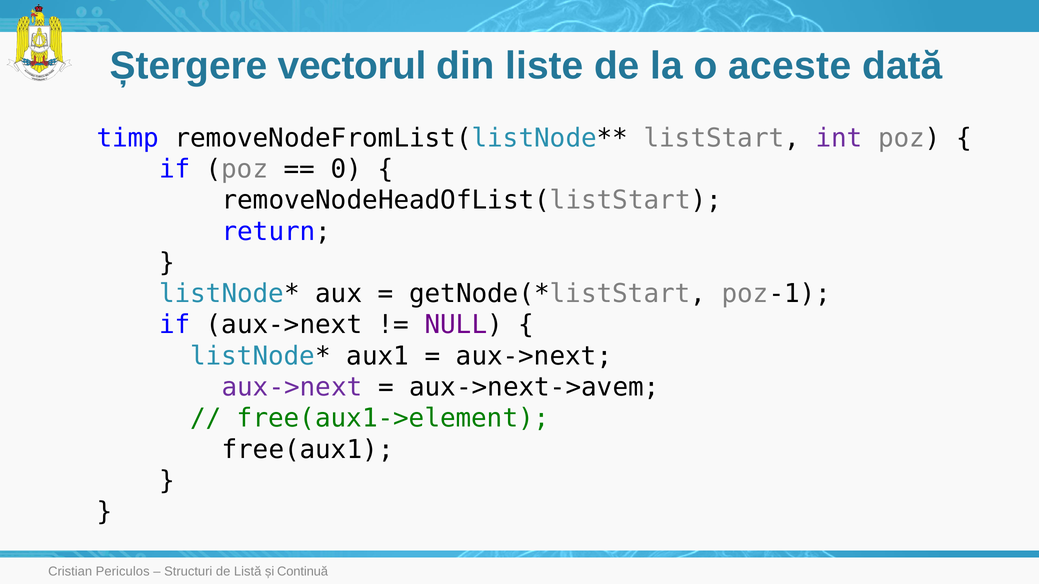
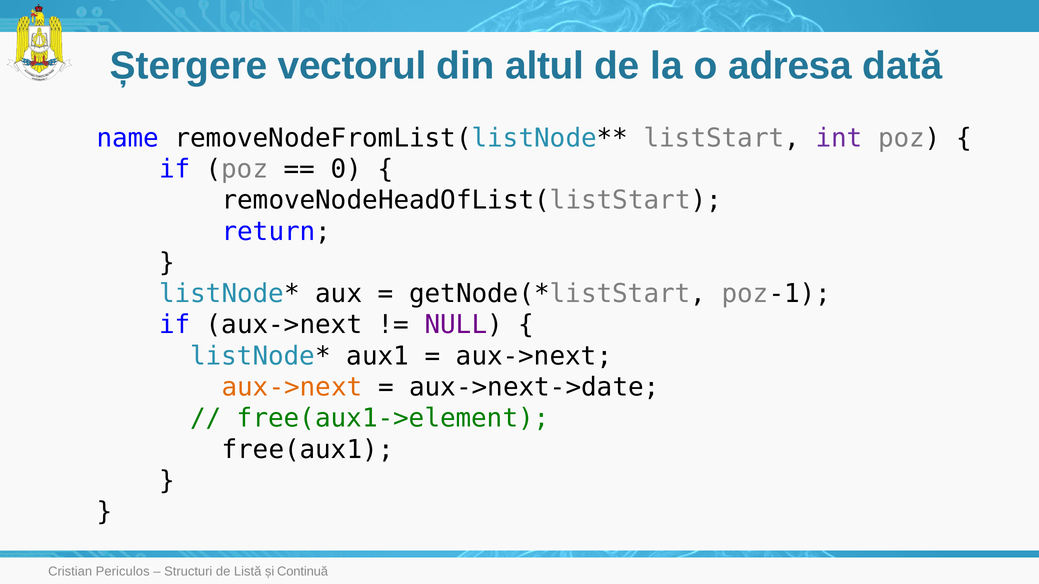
liste: liste -> altul (545, 66)
aceste: aceste -> adresa (790, 66)
timp: timp -> name (128, 138)
aux->next colour: purple -> orange (292, 387)
aux->next->avem: aux->next->avem -> aux->next->date (534, 387)
